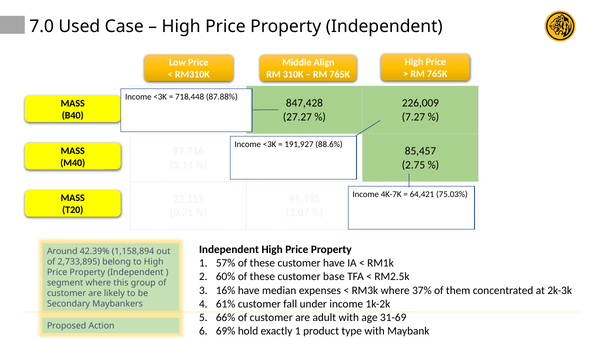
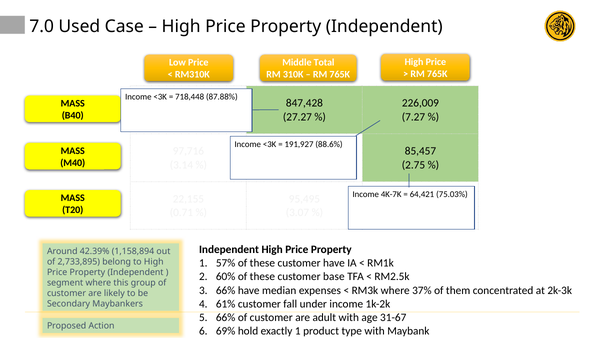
Align: Align -> Total (324, 62)
16%: 16% -> 66% (226, 290)
31-69: 31-69 -> 31-67 (393, 317)
